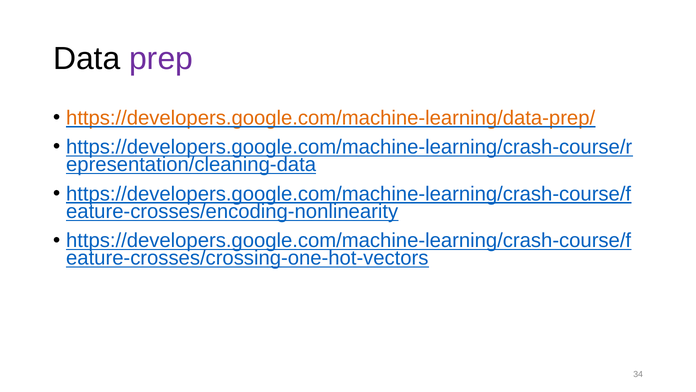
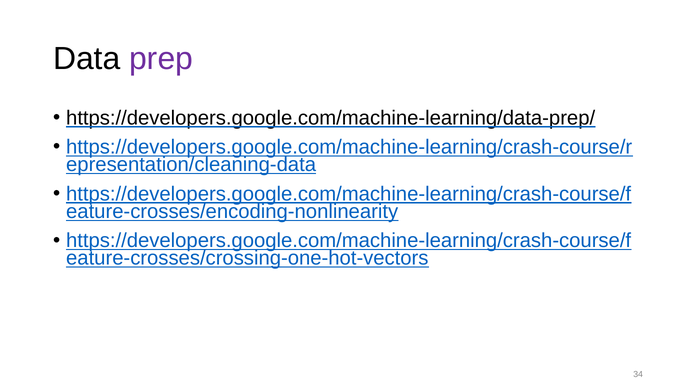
https://developers.google.com/machine-learning/data-prep/ colour: orange -> black (331, 118)
